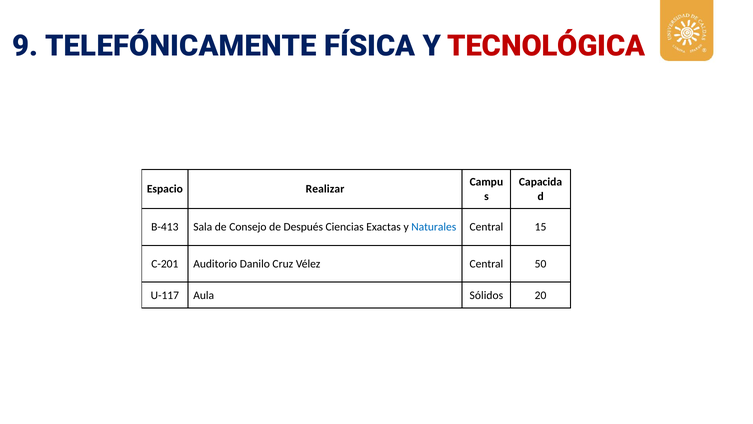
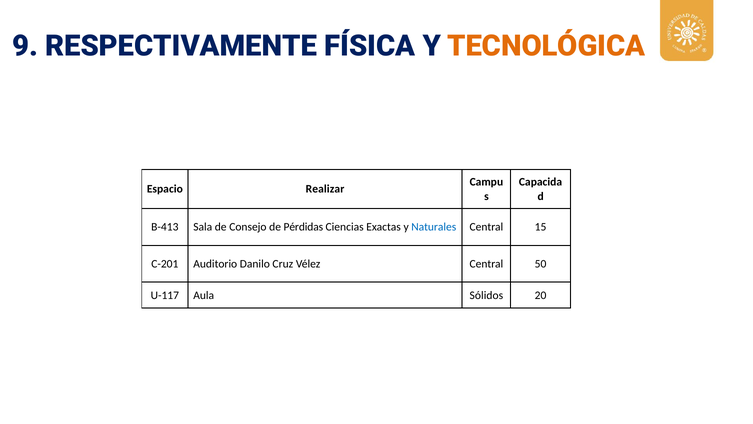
TELEFÓNICAMENTE: TELEFÓNICAMENTE -> RESPECTIVAMENTE (181, 46)
TECNOLÓGICA colour: red -> orange (546, 46)
Después: Después -> Pérdidas (303, 227)
